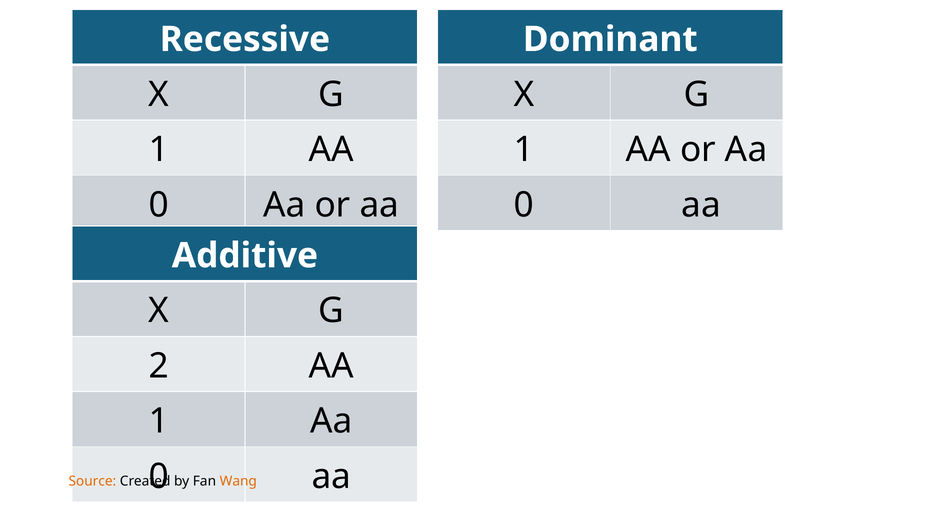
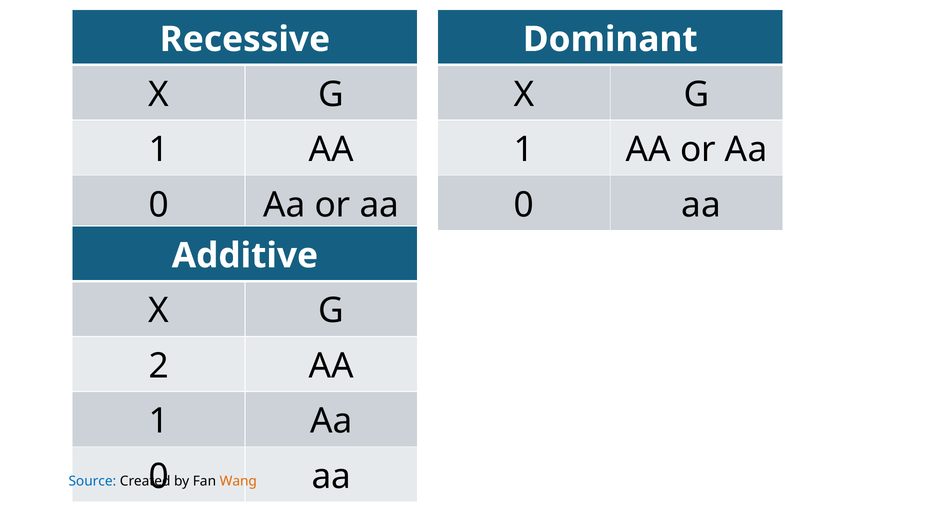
Source colour: orange -> blue (92, 481)
